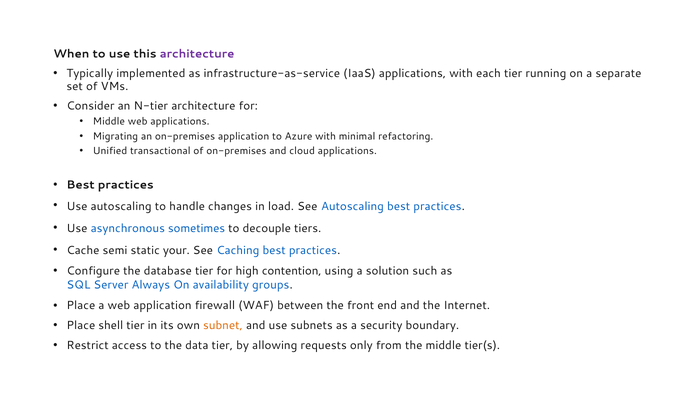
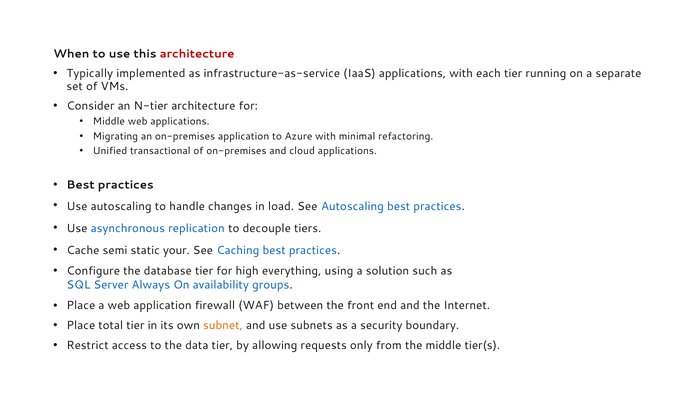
architecture colour: purple -> red (197, 54)
sometimes: sometimes -> replication (196, 228)
contention: contention -> everything (292, 271)
shell: shell -> total (111, 325)
